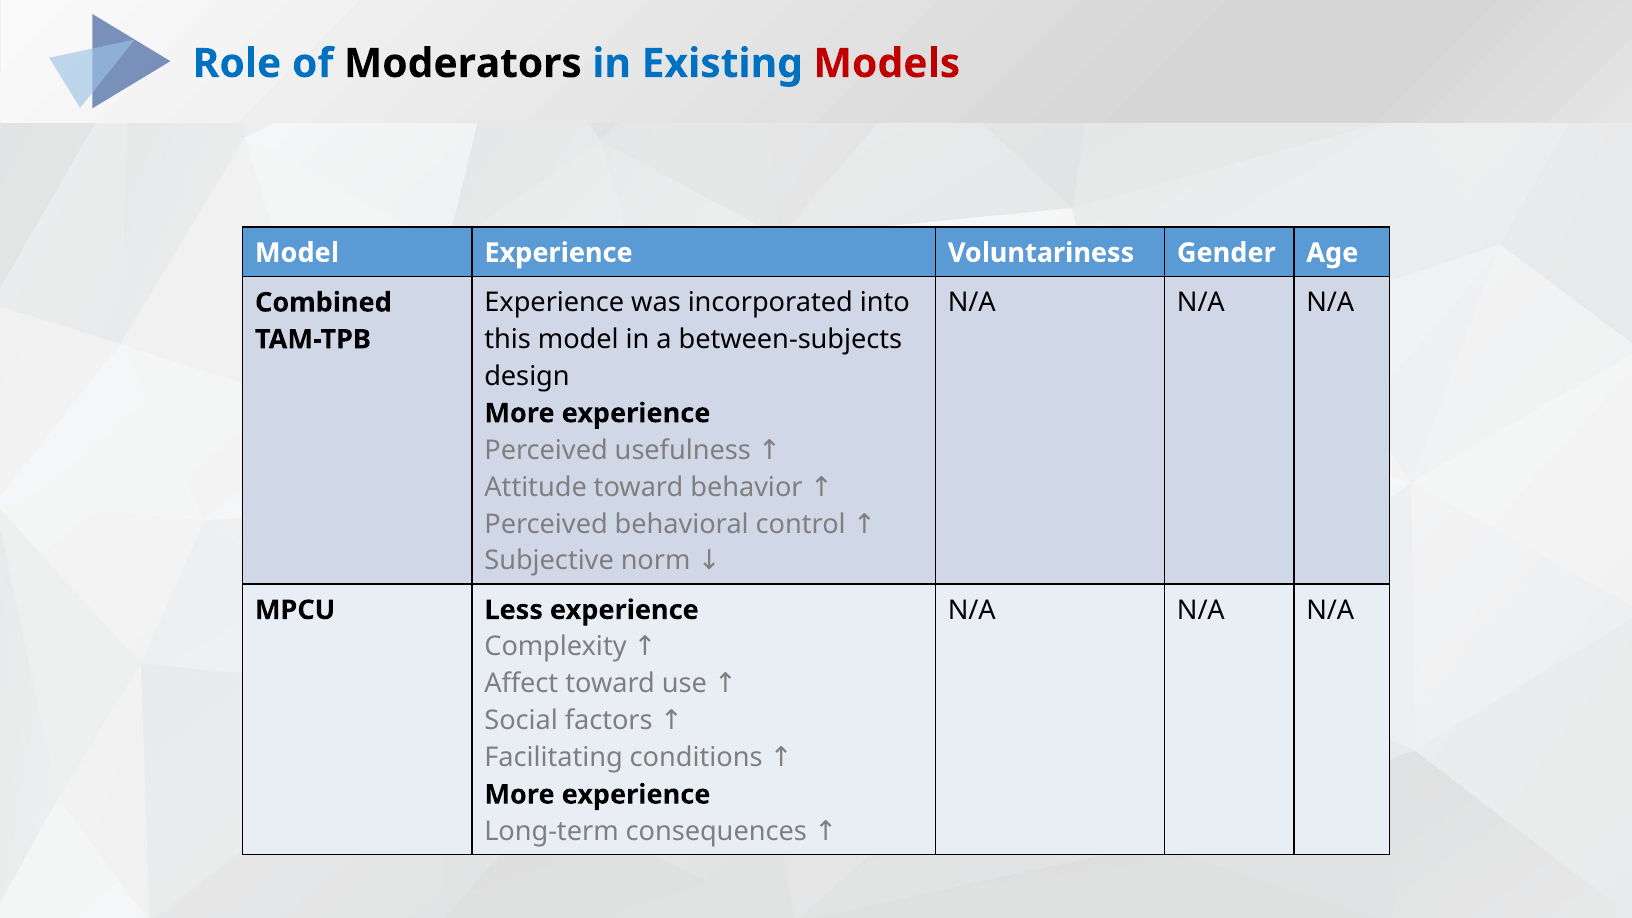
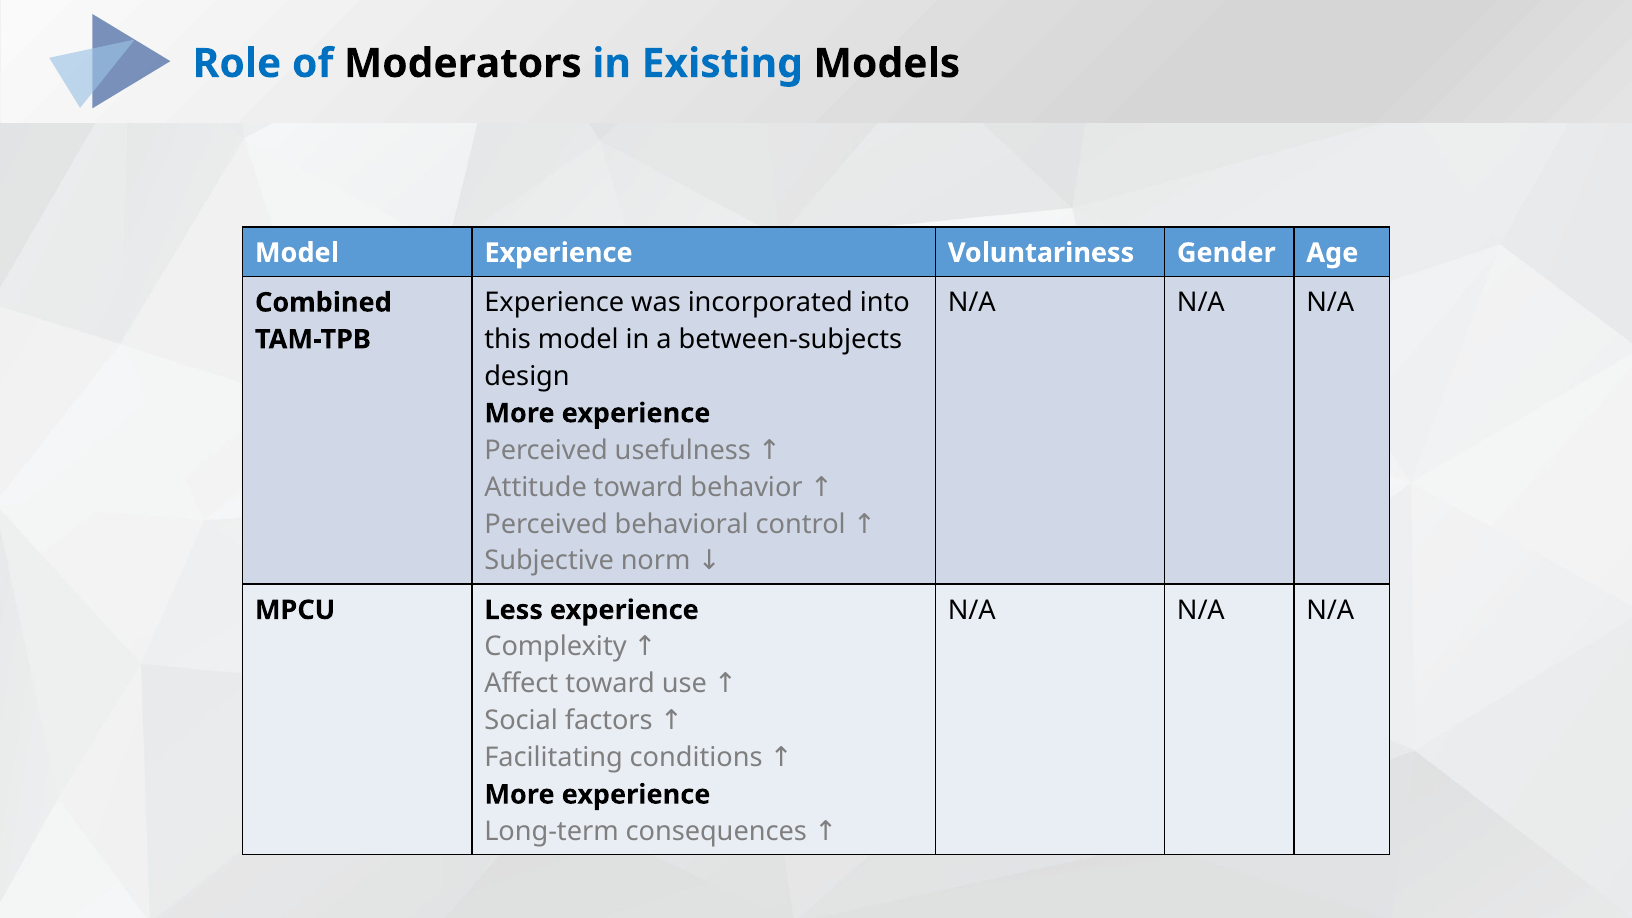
Models colour: red -> black (887, 64)
